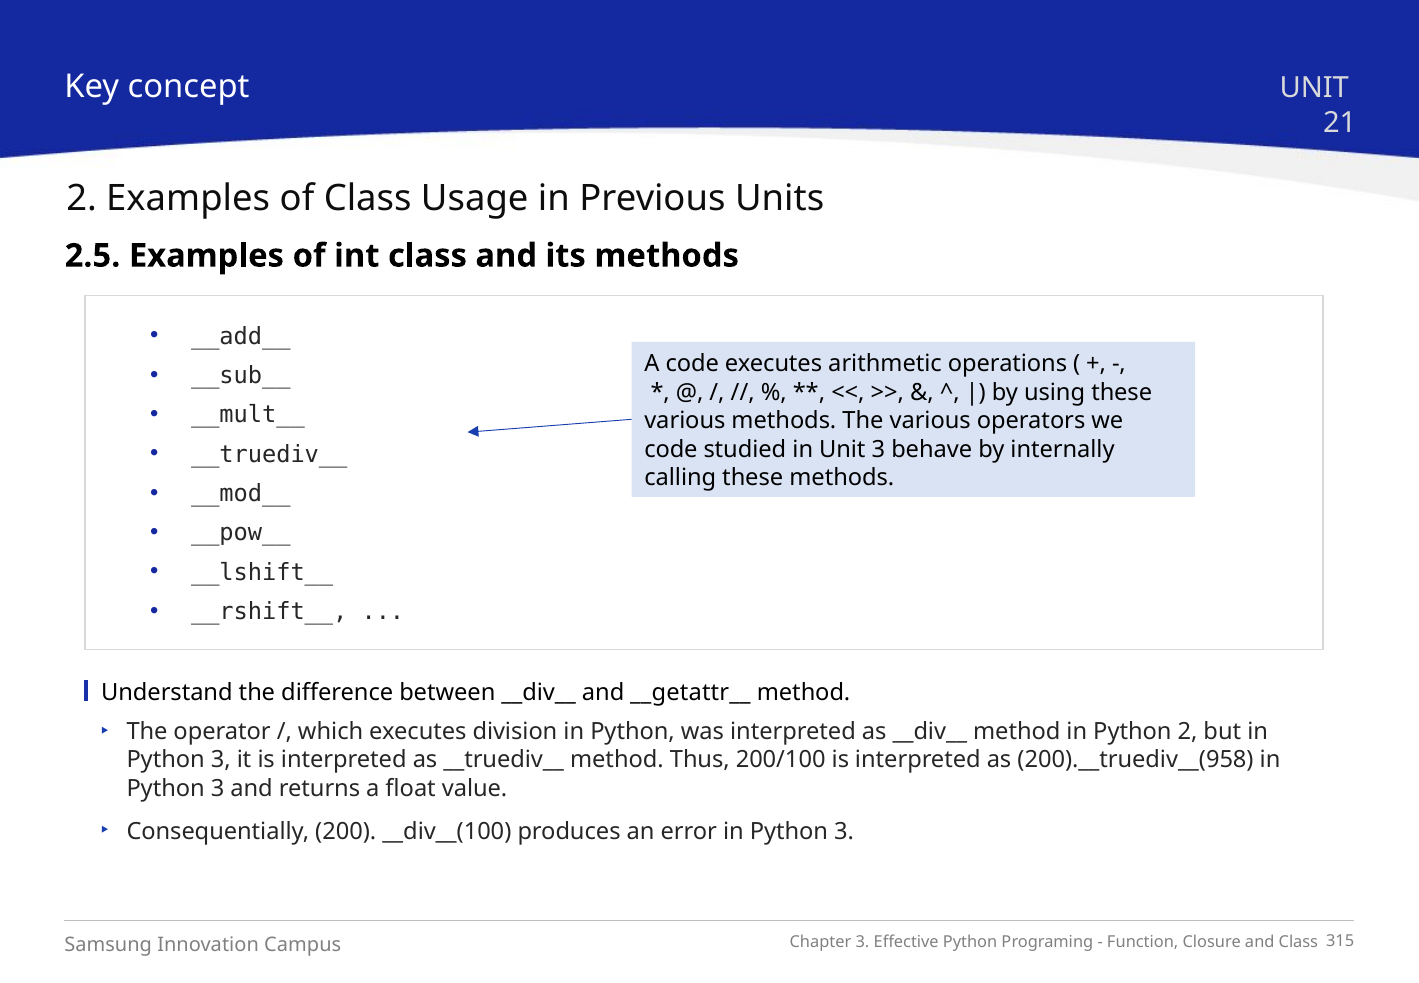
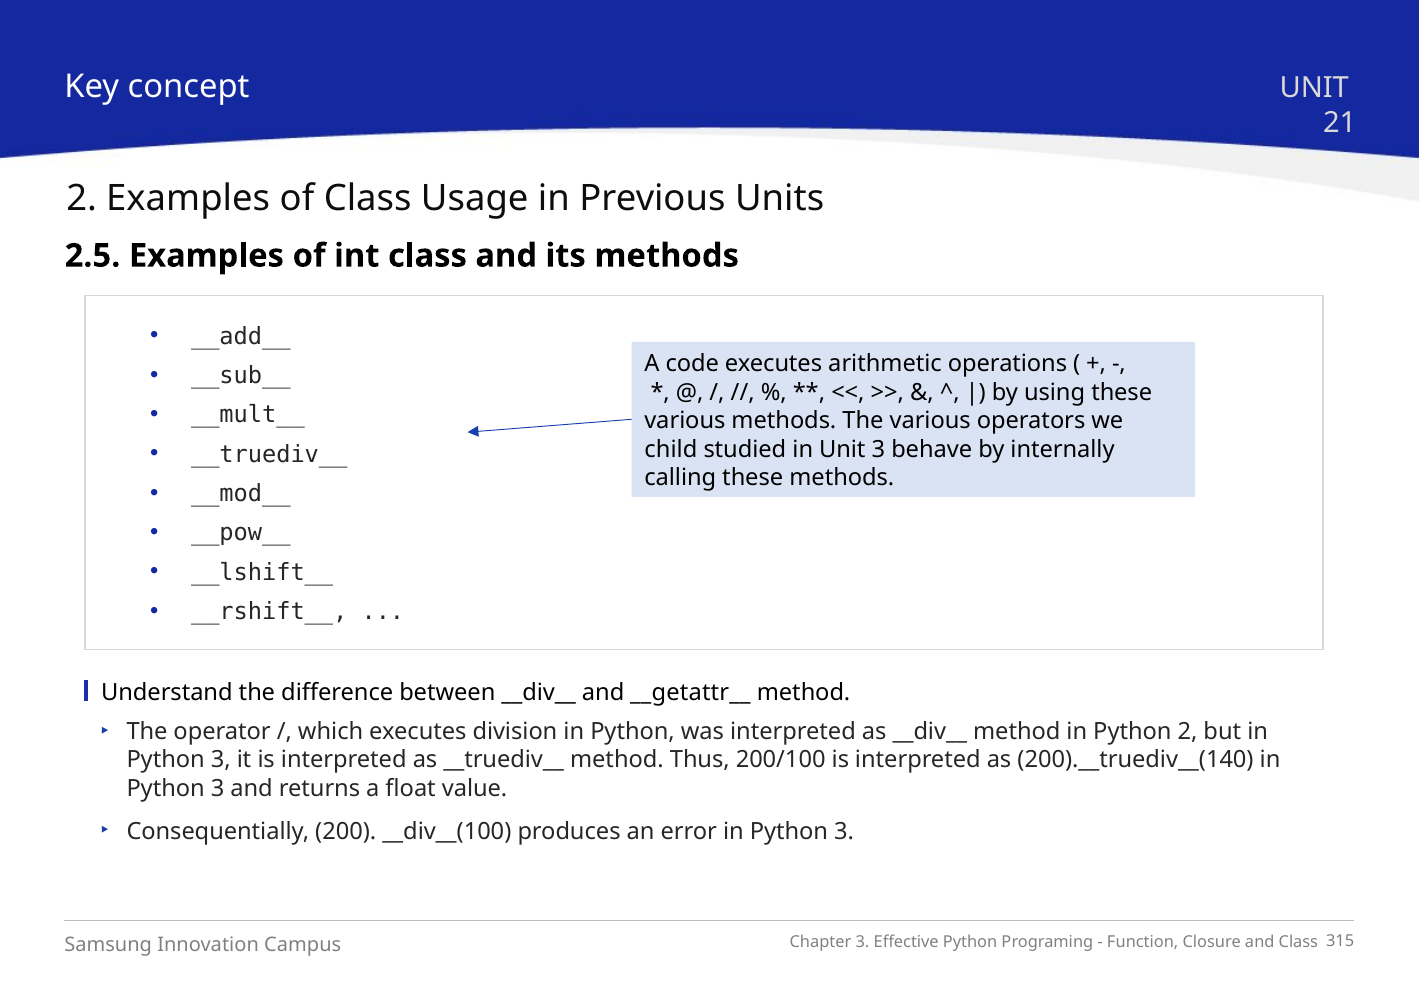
code: code -> child (671, 449)
200).__truediv__(958: 200).__truediv__(958 -> 200).__truediv__(140 (1136, 760)
